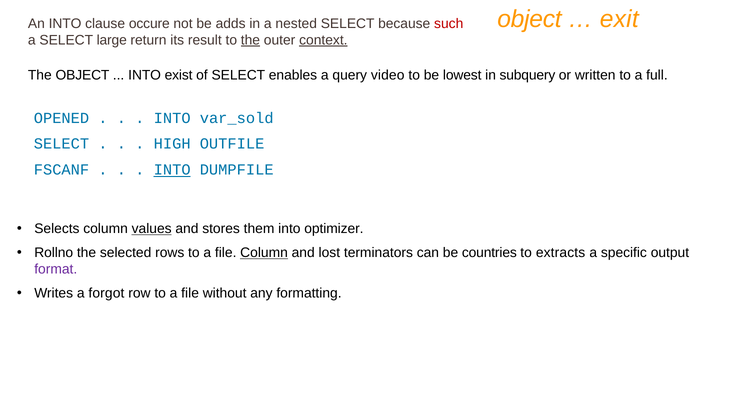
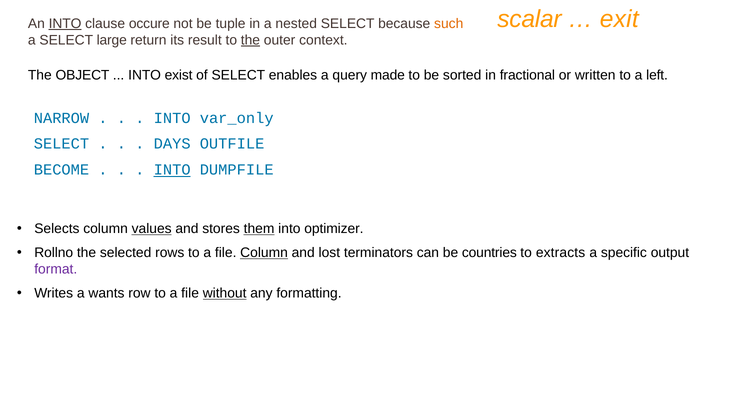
object: object -> scalar (529, 19)
INTO underline: none -> present (65, 24)
adds: adds -> tuple (231, 24)
such colour: red -> orange (449, 24)
context underline: present -> none (323, 40)
video: video -> made (388, 75)
lowest: lowest -> sorted (462, 75)
subquery: subquery -> fractional (527, 75)
full: full -> left (657, 75)
OPENED: OPENED -> NARROW (61, 118)
var_sold: var_sold -> var_only (237, 118)
HIGH: HIGH -> DAYS (172, 144)
FSCANF: FSCANF -> BECOME (61, 170)
them underline: none -> present (259, 229)
forgot: forgot -> wants (106, 293)
without underline: none -> present (225, 293)
